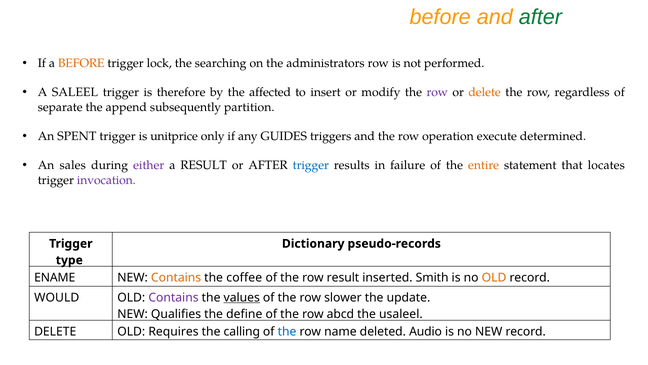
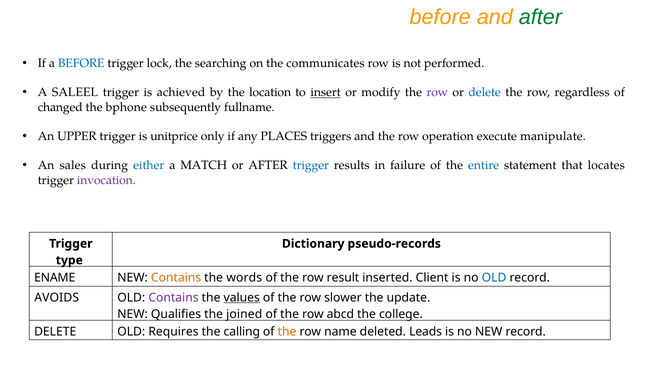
BEFORE colour: orange -> blue (81, 63)
administrators: administrators -> communicates (325, 63)
therefore: therefore -> achieved (181, 92)
affected: affected -> location (270, 92)
insert underline: none -> present (326, 92)
delete colour: orange -> blue (485, 92)
separate: separate -> changed (60, 107)
append: append -> bphone (126, 107)
partition: partition -> fullname (249, 107)
SPENT: SPENT -> UPPER (77, 136)
GUIDES: GUIDES -> PLACES (284, 136)
determined: determined -> manipulate (553, 136)
either colour: purple -> blue (149, 165)
a RESULT: RESULT -> MATCH (204, 165)
entire colour: orange -> blue (484, 165)
coffee: coffee -> words (244, 277)
Smith: Smith -> Client (432, 277)
OLD colour: orange -> blue (494, 277)
WOULD: WOULD -> AVOIDS (57, 297)
define: define -> joined (244, 314)
usaleel: usaleel -> college (401, 314)
the colour: blue -> orange (287, 331)
Audio: Audio -> Leads (426, 331)
